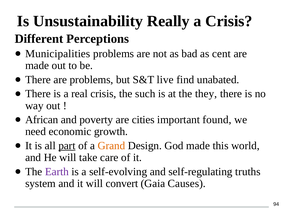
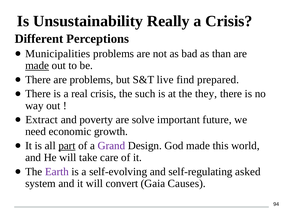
cent: cent -> than (221, 54)
made underline: none -> present (37, 66)
unabated: unabated -> prepared (218, 80)
African: African -> Extract (42, 120)
cities: cities -> solve (143, 120)
found: found -> future (217, 120)
Grand colour: orange -> purple (111, 146)
truths: truths -> asked (248, 172)
